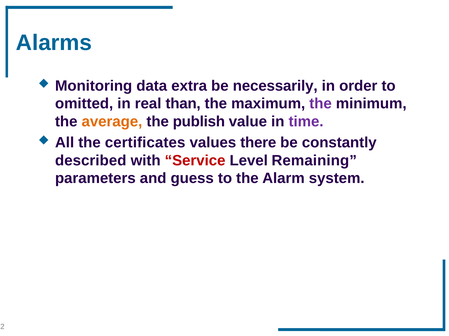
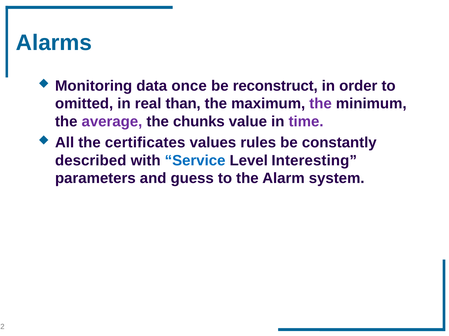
extra: extra -> once (189, 86)
necessarily: necessarily -> reconstruct (275, 86)
average colour: orange -> purple (112, 122)
publish: publish -> chunks (199, 122)
there: there -> rules (258, 143)
Service colour: red -> blue (195, 161)
Remaining: Remaining -> Interesting (314, 161)
